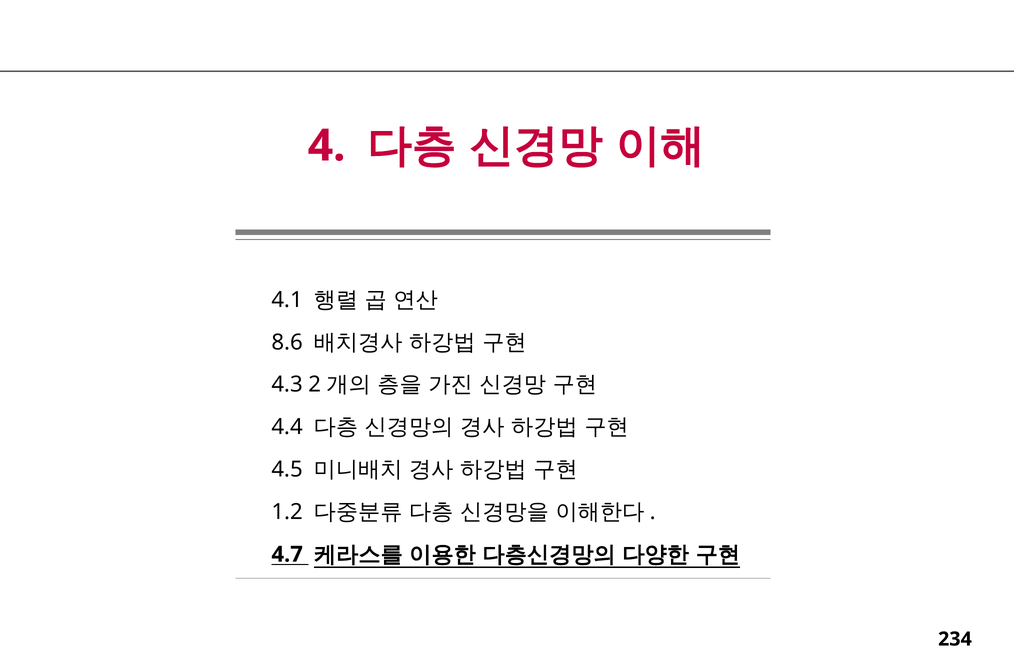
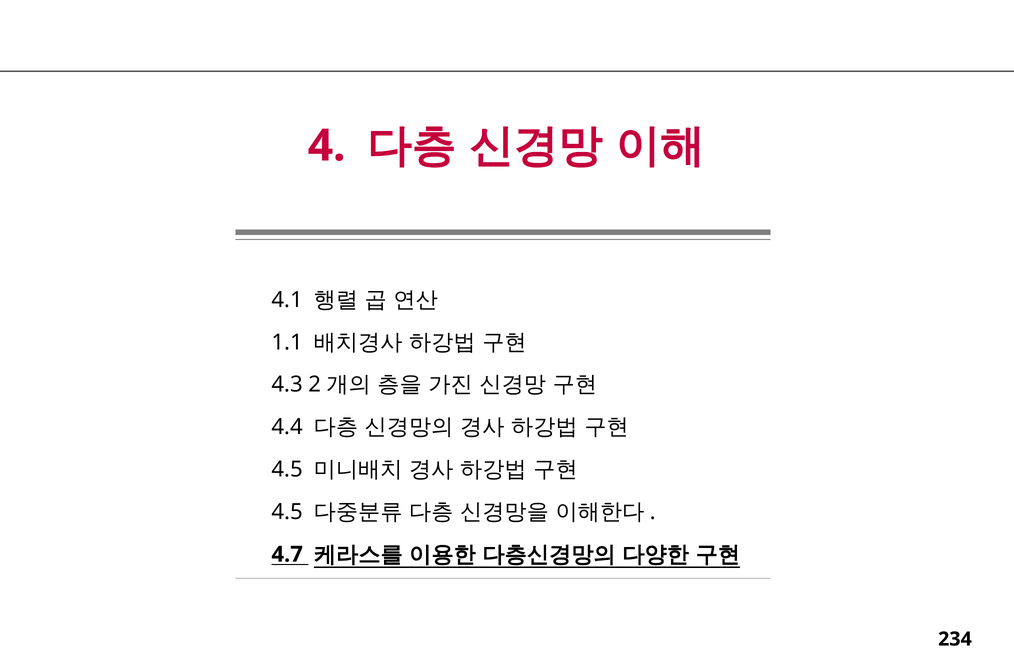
8.6: 8.6 -> 1.1 (287, 342)
1.2: 1.2 -> 4.5 (287, 512)
